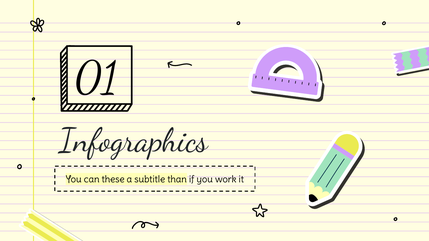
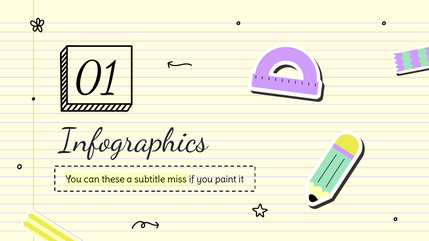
than: than -> miss (177, 180)
work: work -> paint (226, 180)
